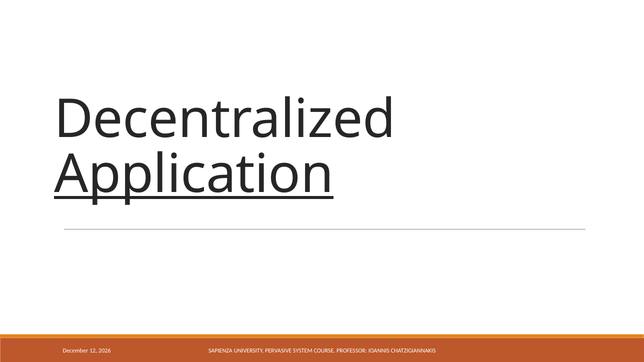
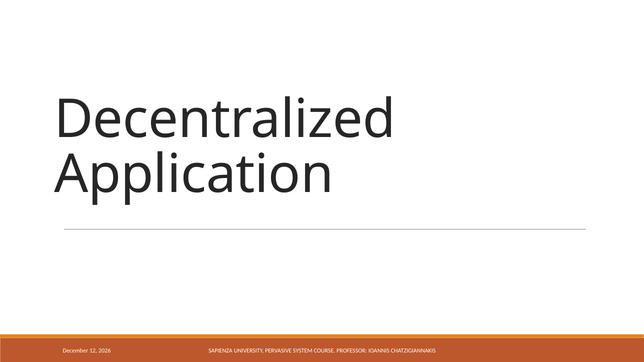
Application underline: present -> none (194, 175)
